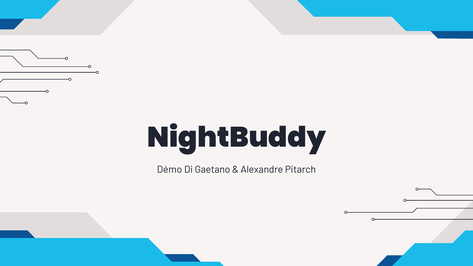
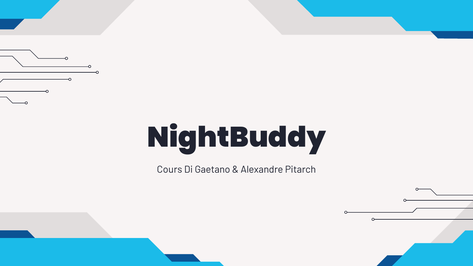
Démo: Démo -> Cours (170, 170)
